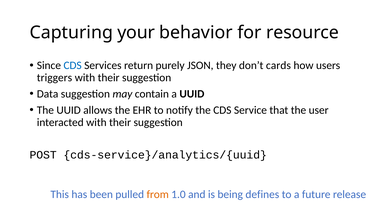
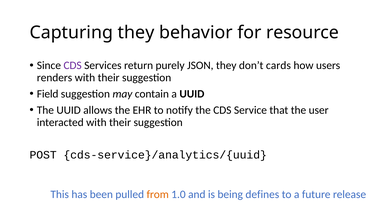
Capturing your: your -> they (136, 33)
CDS colour: blue -> purple (73, 66)
triggers: triggers -> renders (55, 78)
Data: Data -> Field (48, 94)
